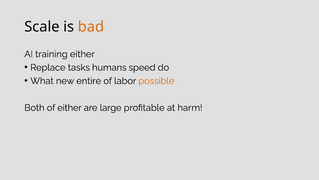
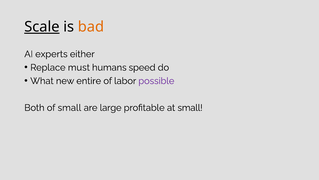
Scale underline: none -> present (42, 27)
training: training -> experts (51, 54)
tasks: tasks -> must (79, 67)
possible colour: orange -> purple (156, 81)
of either: either -> small (69, 107)
at harm: harm -> small (190, 107)
